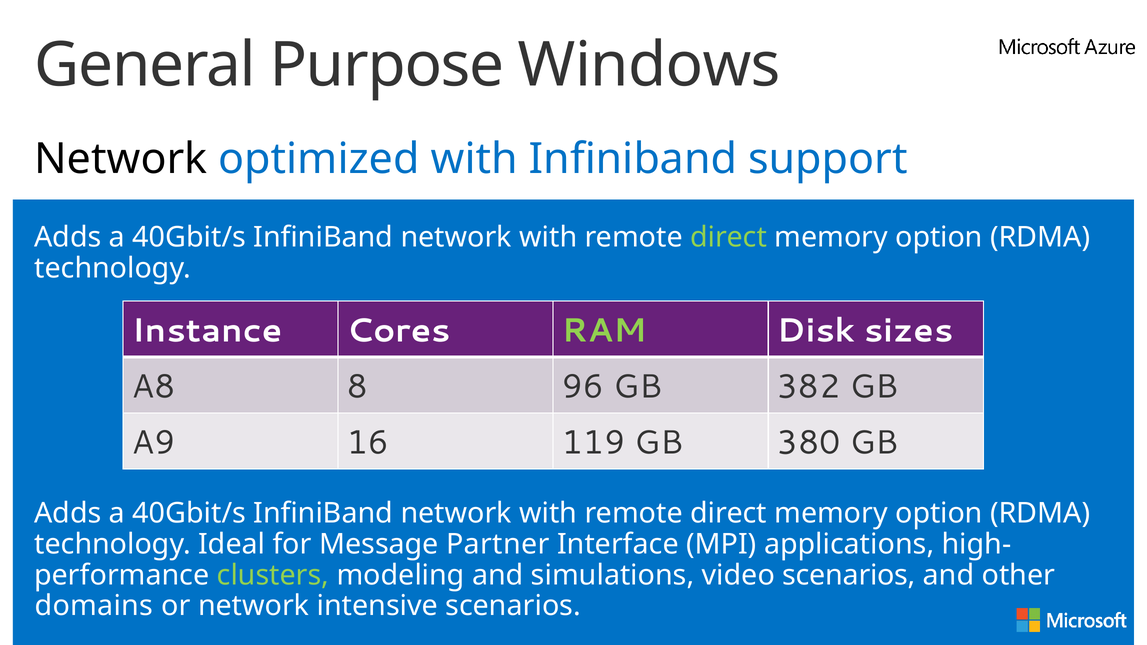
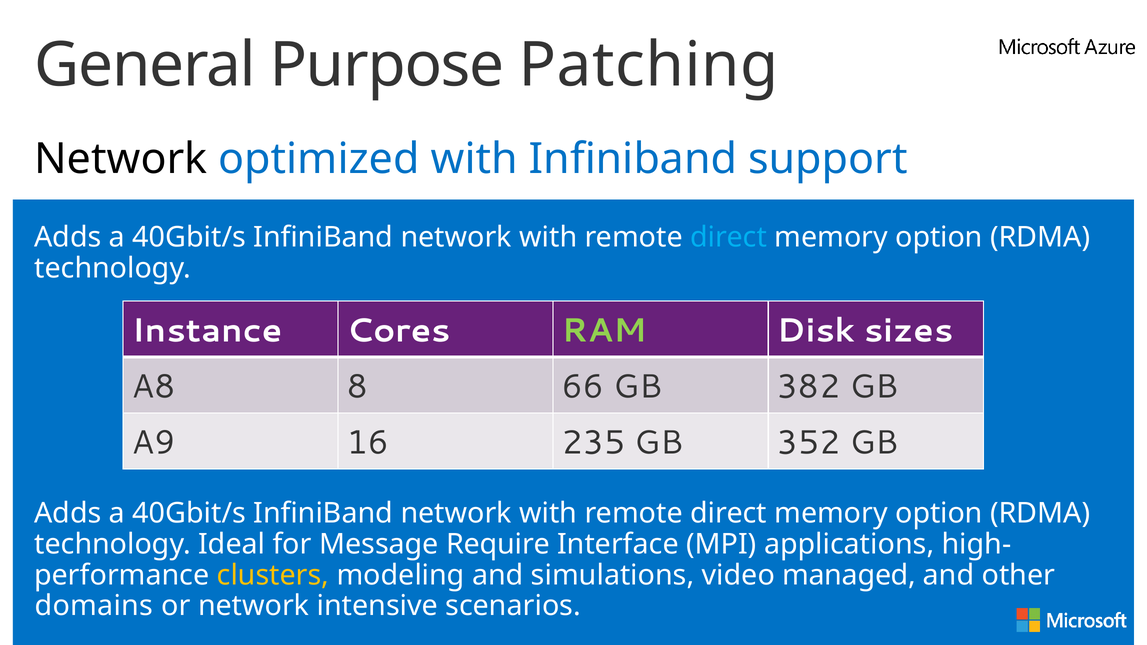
Windows: Windows -> Patching (649, 65)
direct colour: light green -> light blue (729, 238)
96: 96 -> 66 (583, 387)
119: 119 -> 235 (594, 443)
380: 380 -> 352 (809, 443)
Partner: Partner -> Require (498, 544)
clusters colour: light green -> yellow (273, 575)
video scenarios: scenarios -> managed (849, 575)
